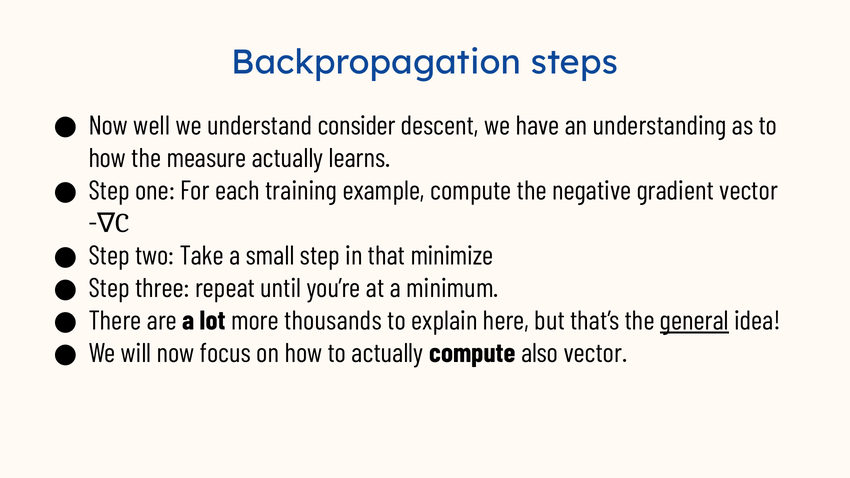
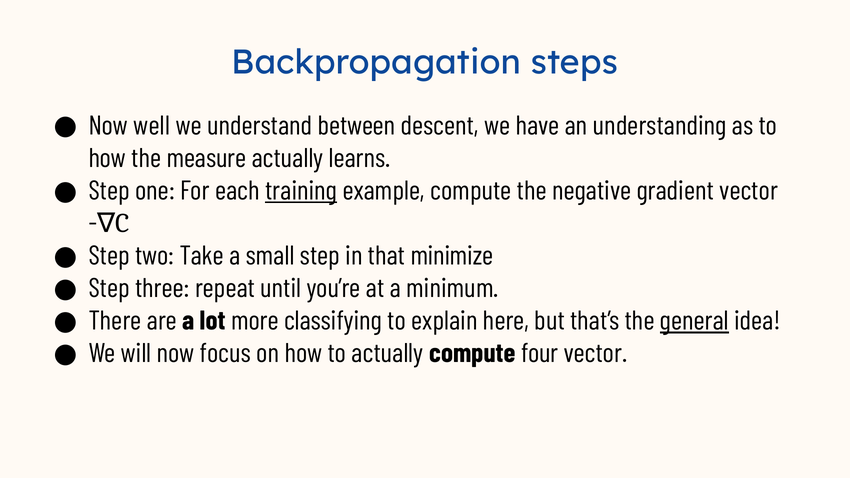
consider: consider -> between (357, 126)
training underline: none -> present (301, 191)
thousands: thousands -> classifying (333, 321)
also: also -> four (540, 354)
